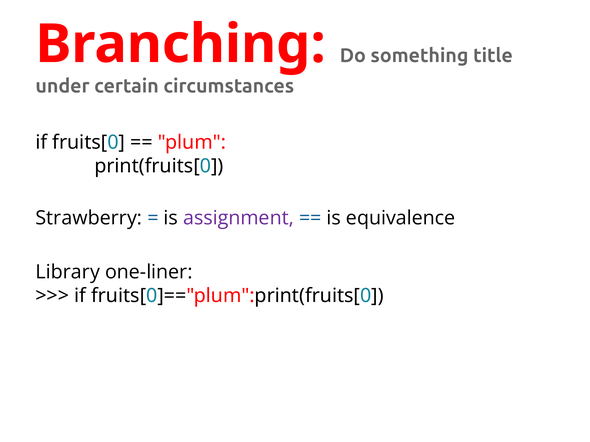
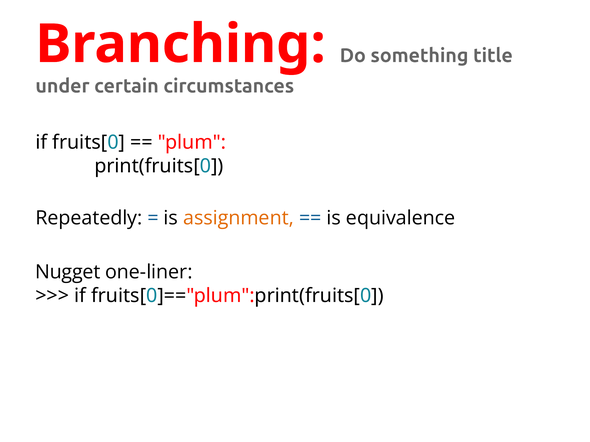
Strawberry: Strawberry -> Repeatedly (89, 218)
assignment colour: purple -> orange (238, 218)
Library: Library -> Nugget (68, 272)
